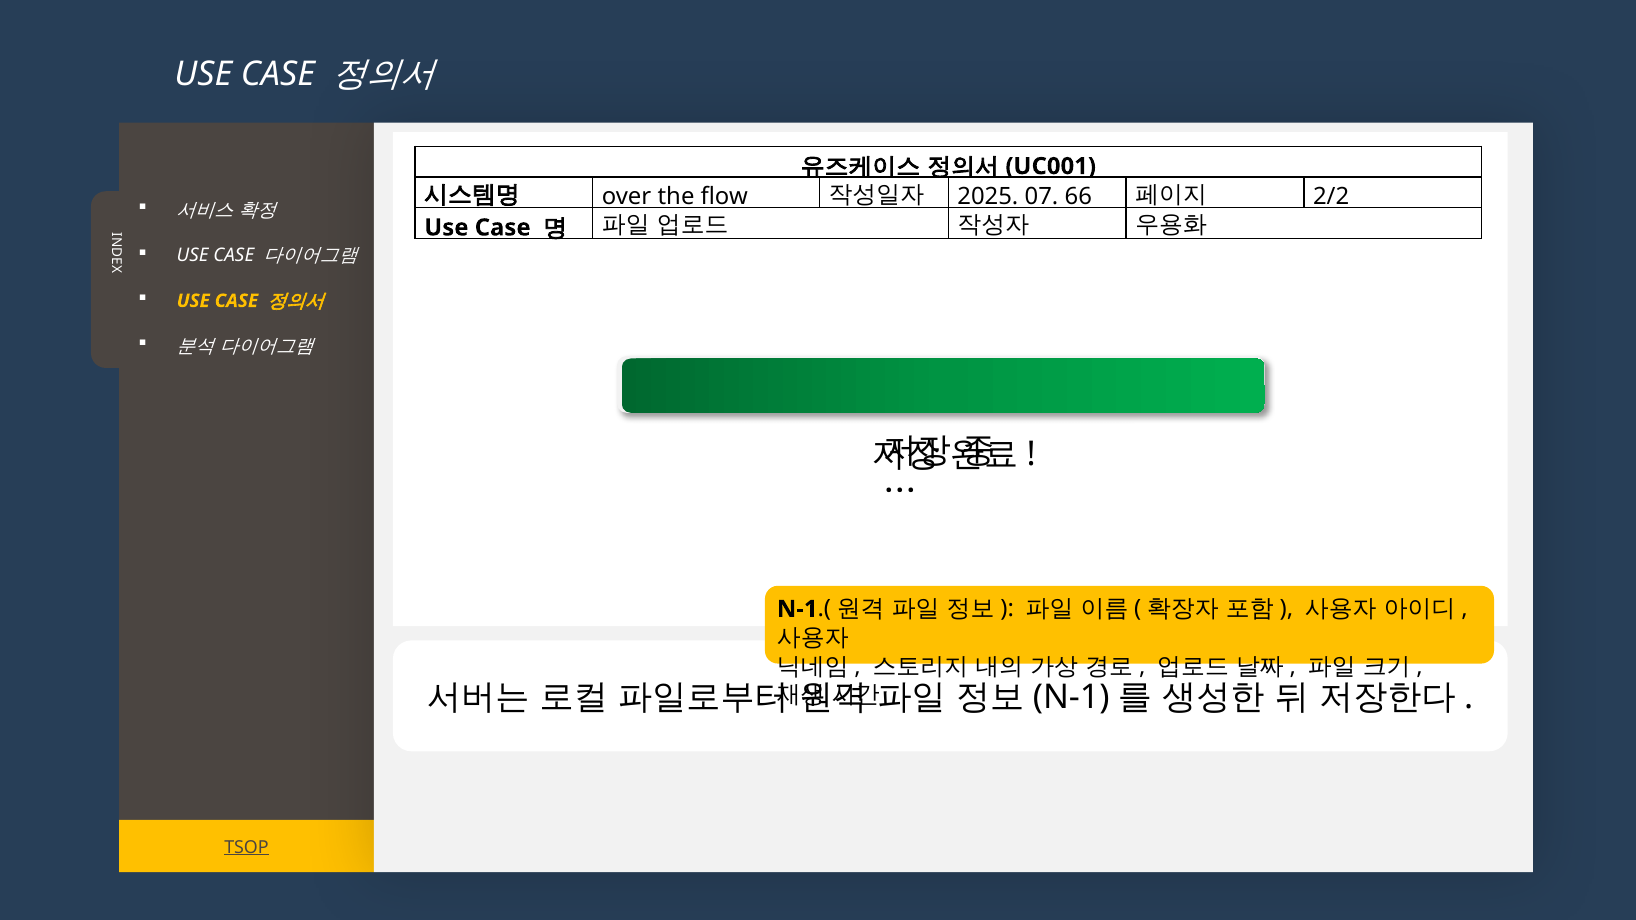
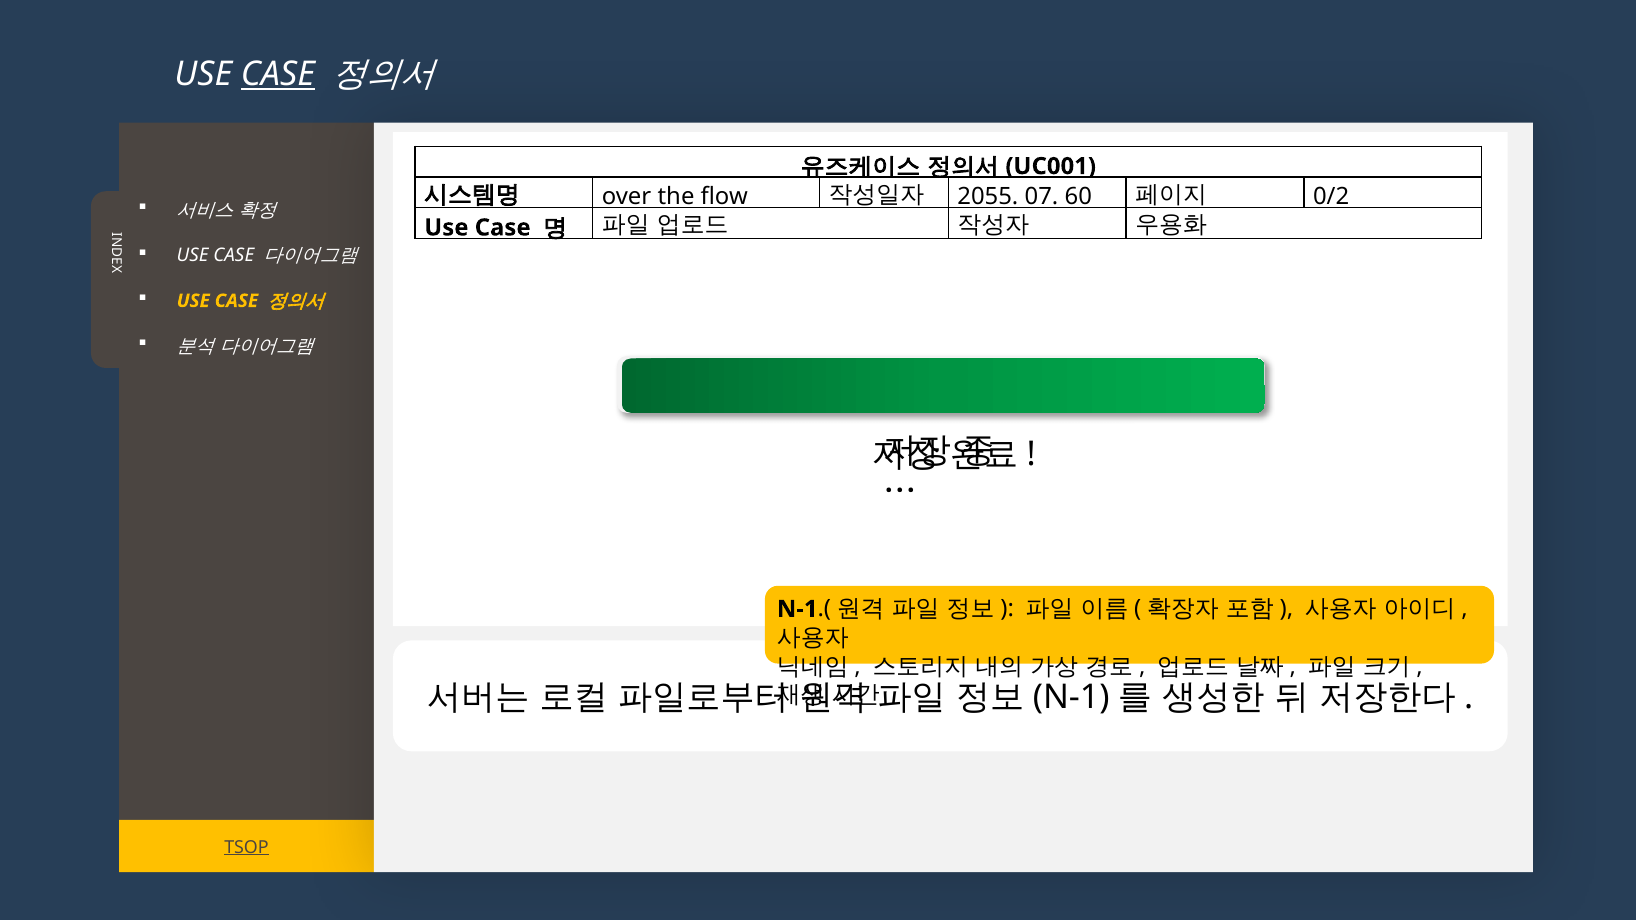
CASE underline: none -> present (278, 75)
2025: 2025 -> 2055 (988, 197)
66: 66 -> 60 (1078, 197)
2/2: 2/2 -> 0/2 (1331, 197)
